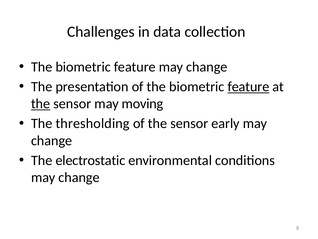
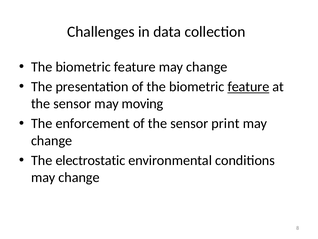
the underline: present -> none (41, 104)
thresholding: thresholding -> enforcement (93, 123)
early: early -> print (225, 123)
